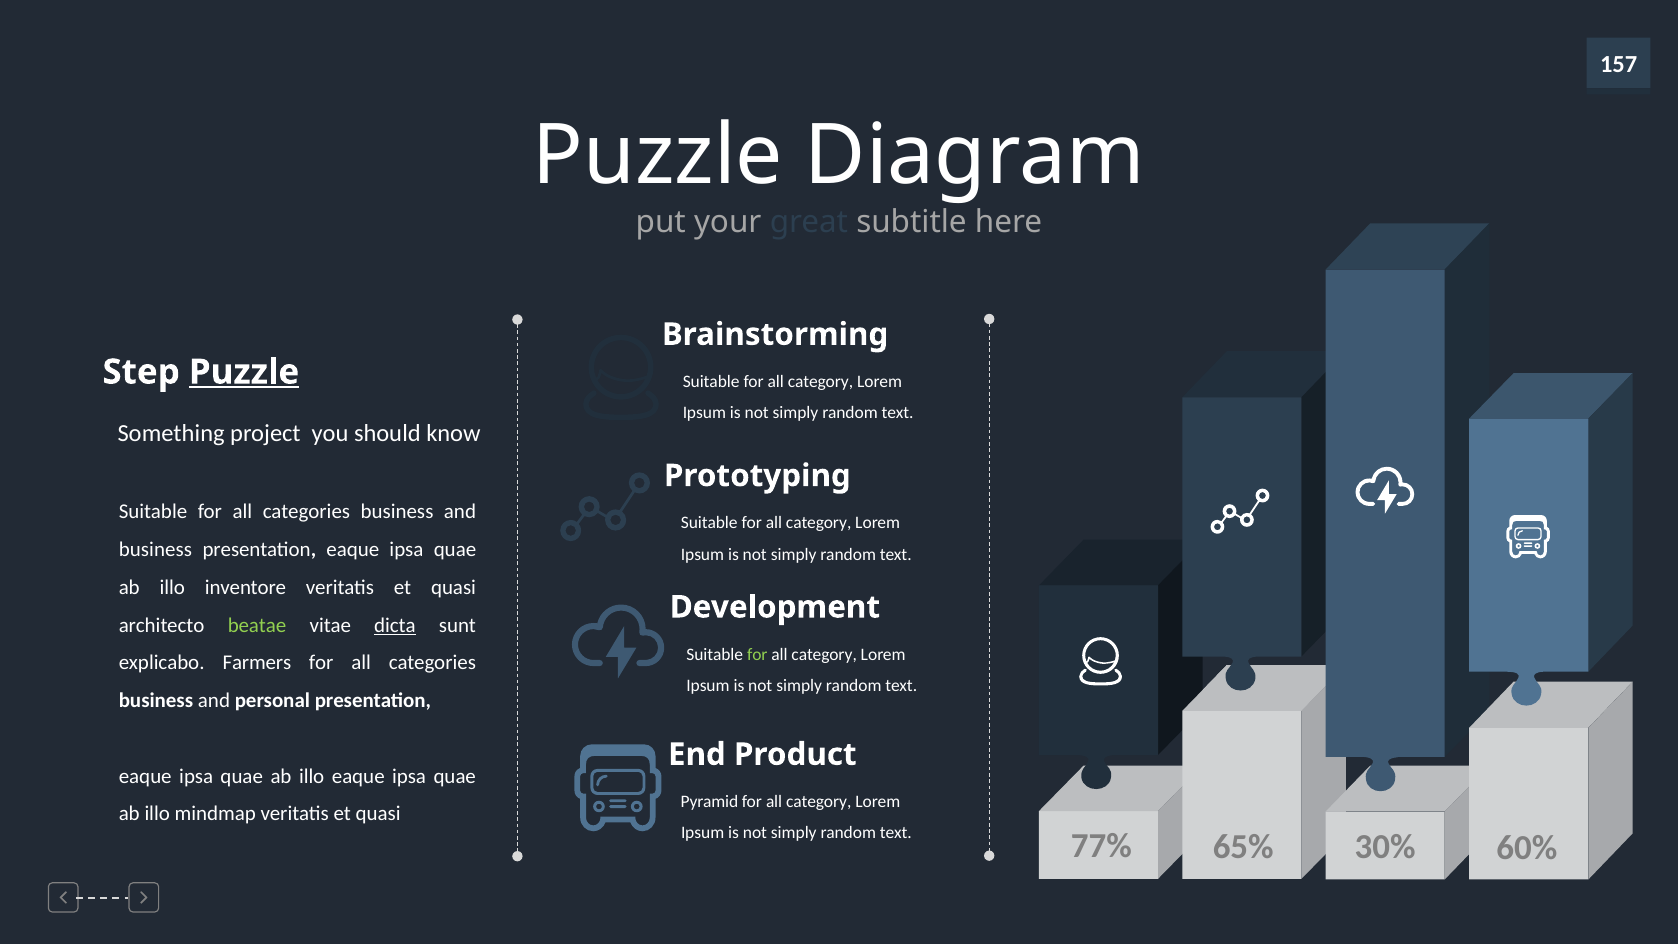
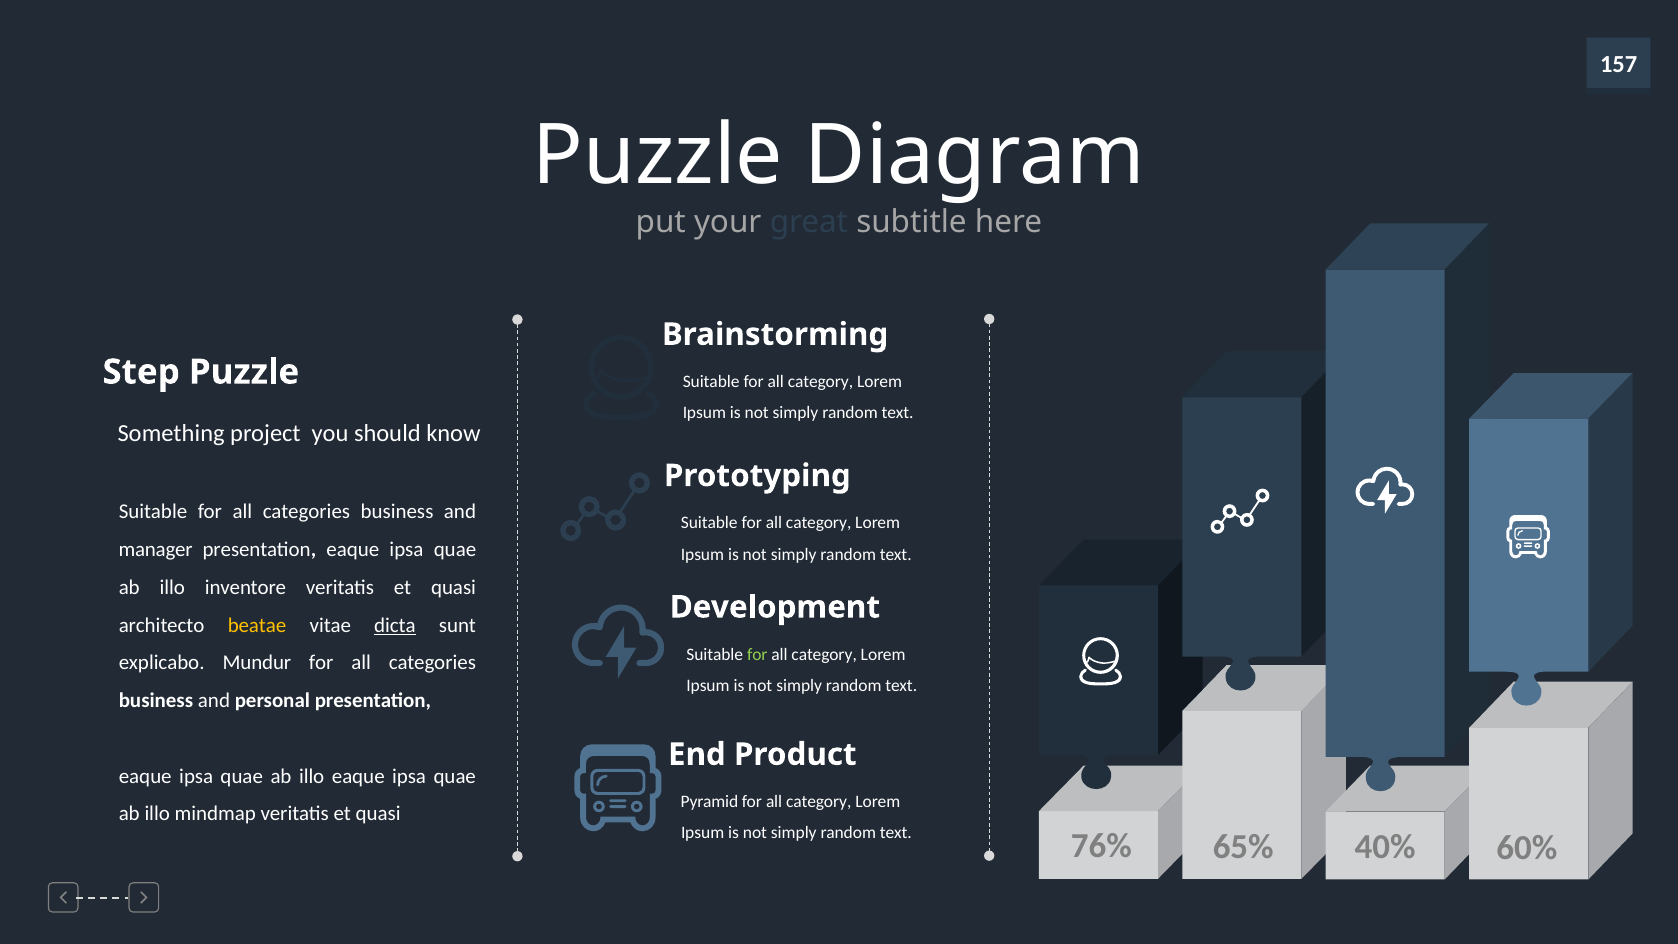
Puzzle underline: present -> none (244, 372)
business: business -> manager (156, 550)
beatae colour: light green -> yellow (257, 625)
Farmers: Farmers -> Mundur (257, 663)
77%: 77% -> 76% (1101, 846)
30%: 30% -> 40% (1385, 847)
